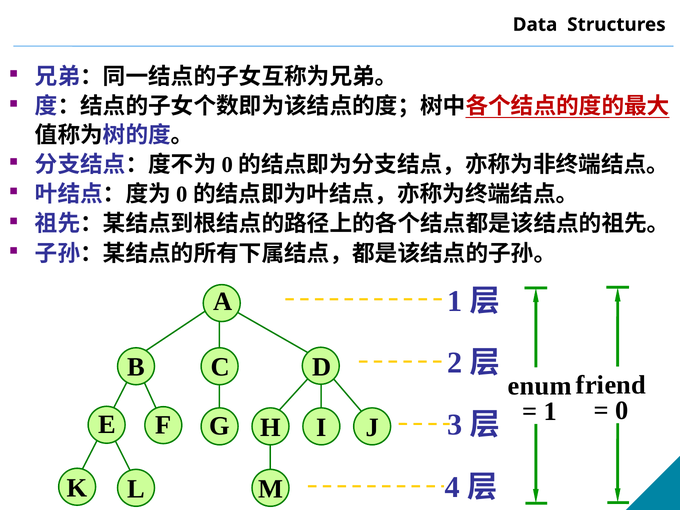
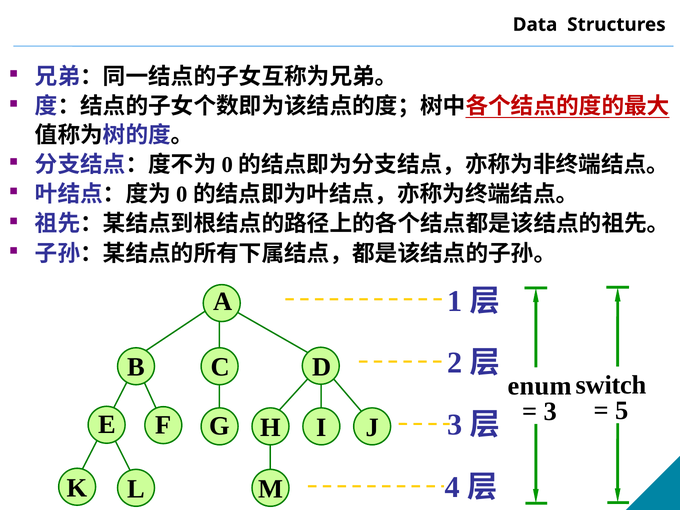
friend: friend -> switch (611, 385)
0: 0 -> 5 (622, 410)
1: 1 -> 3 (551, 412)
